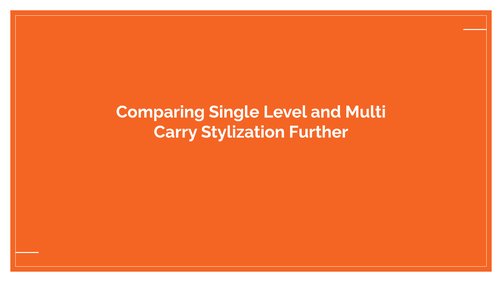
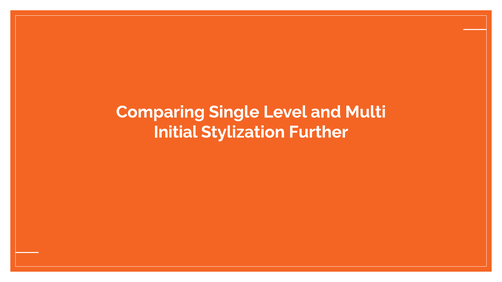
Carry: Carry -> Initial (176, 132)
